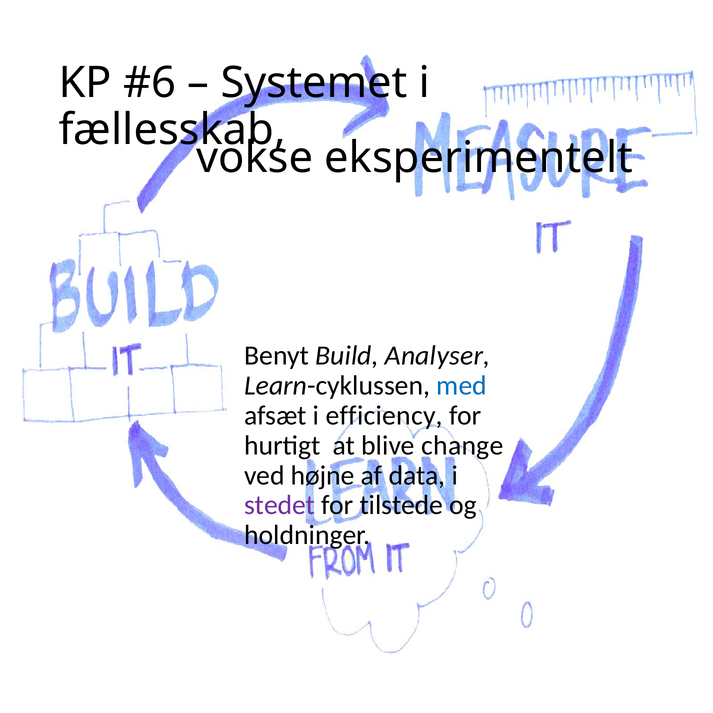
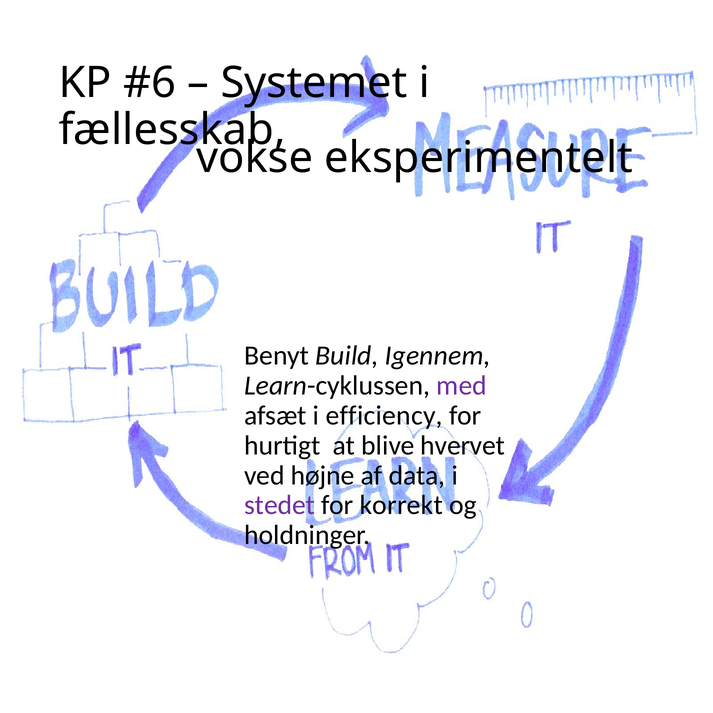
Analyser: Analyser -> Igennem (438, 356)
med colour: blue -> purple (462, 386)
change: change -> hvervet (463, 445)
tilstede: tilstede -> korrekt (401, 505)
